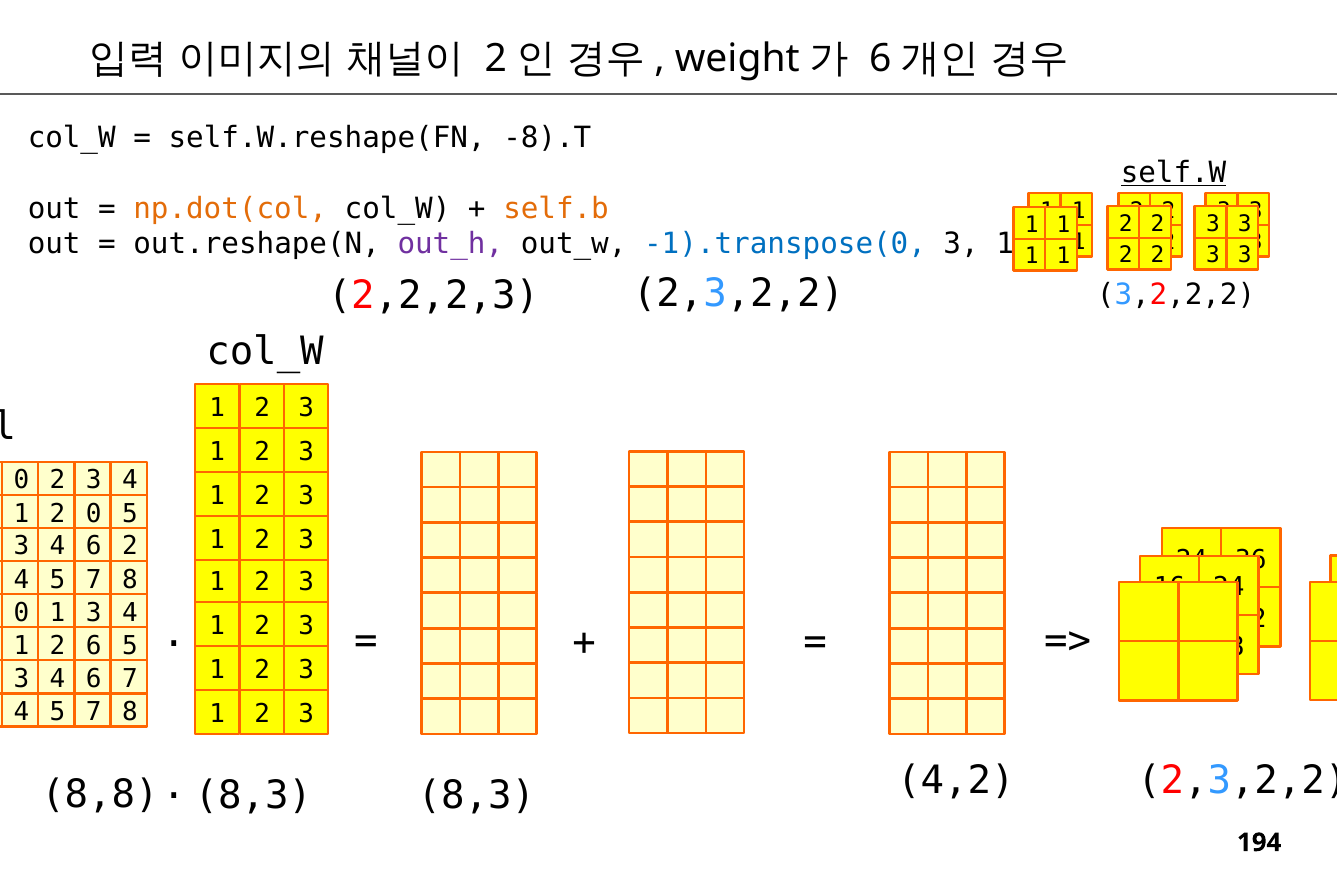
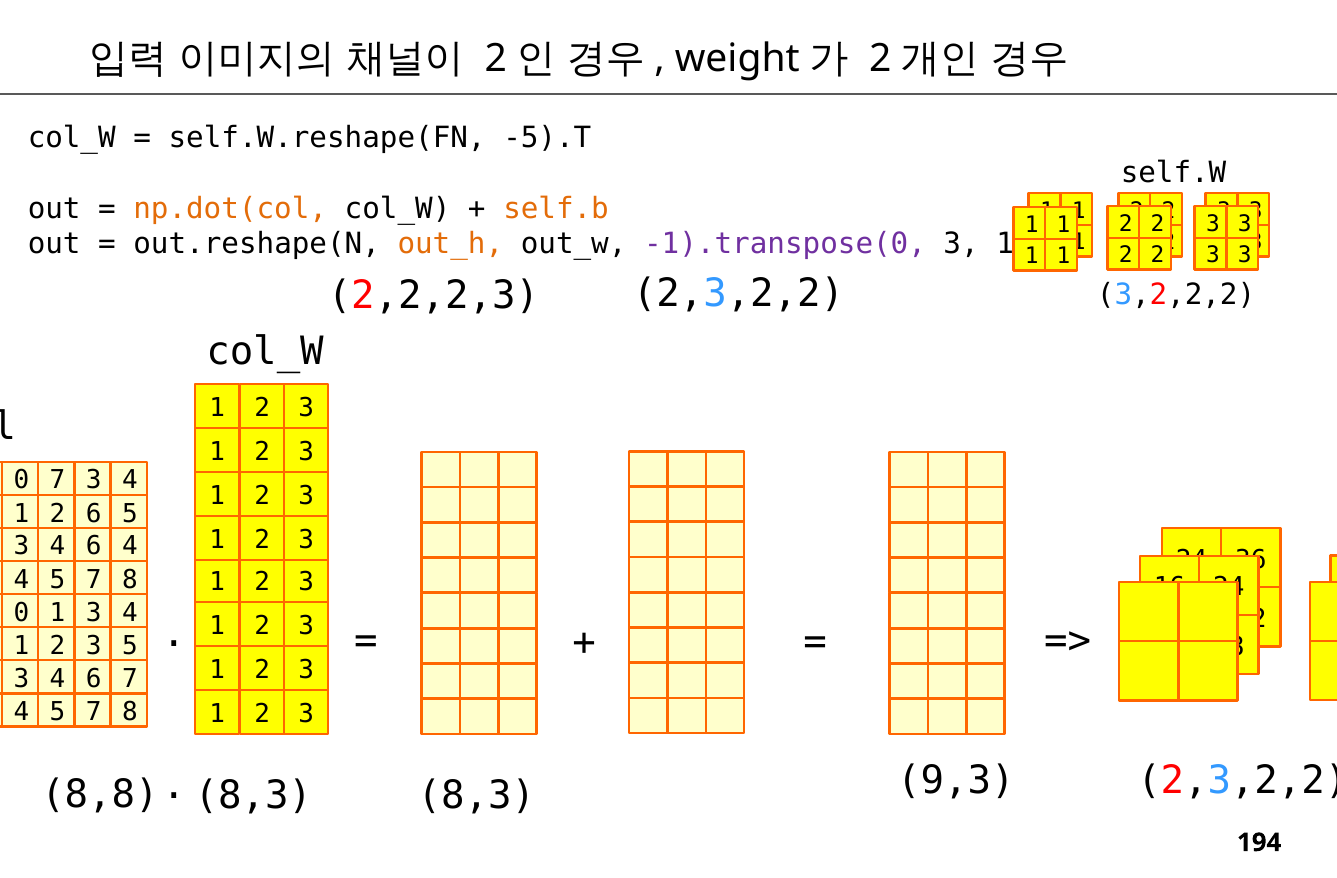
6: 6 -> 2 (880, 59)
-8).T: -8).T -> -5).T (547, 138)
self.W underline: present -> none (1174, 173)
out_h colour: purple -> orange (450, 244)
-1).transpose(0 colour: blue -> purple (785, 244)
0 2: 2 -> 7 (58, 480)
2 0: 0 -> 6 (94, 514)
6 2: 2 -> 4 (130, 546)
1 2 6: 6 -> 3 (94, 646)
4,2: 4,2 -> 9,3 (956, 781)
